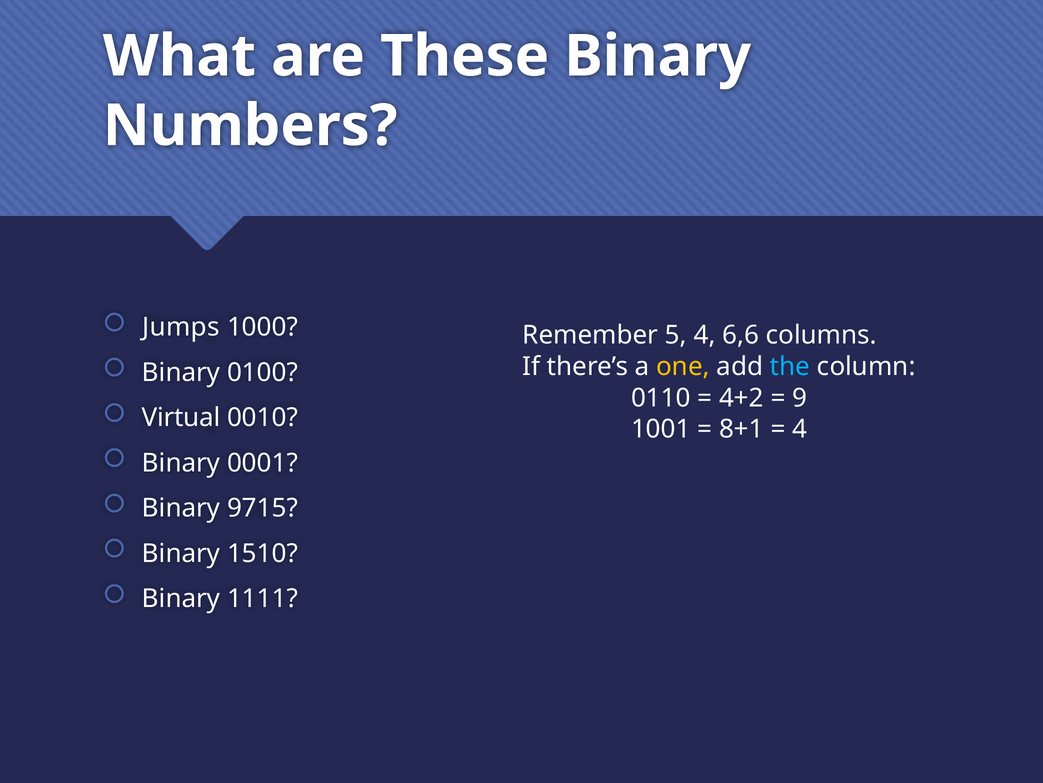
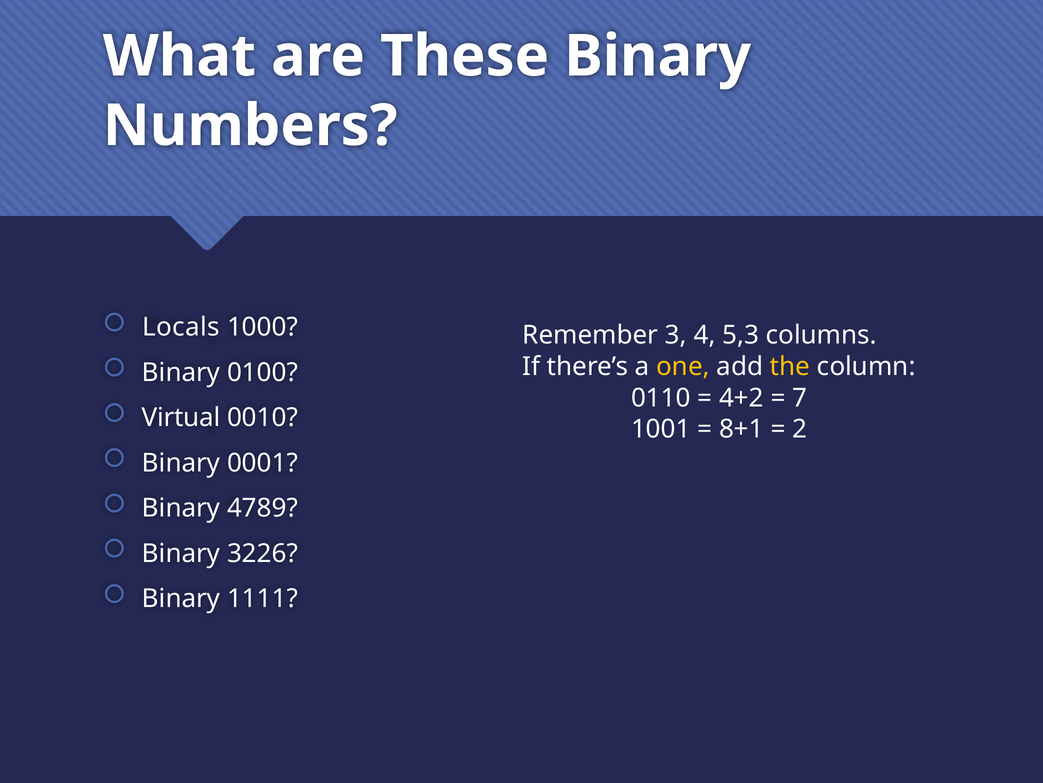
Jumps: Jumps -> Locals (181, 327)
5: 5 -> 3 (676, 335)
6,6: 6,6 -> 5,3 (741, 335)
the colour: light blue -> yellow (790, 366)
9: 9 -> 7 (800, 398)
4: 4 -> 2 (800, 429)
9715: 9715 -> 4789 (262, 508)
1510: 1510 -> 3226 (262, 553)
